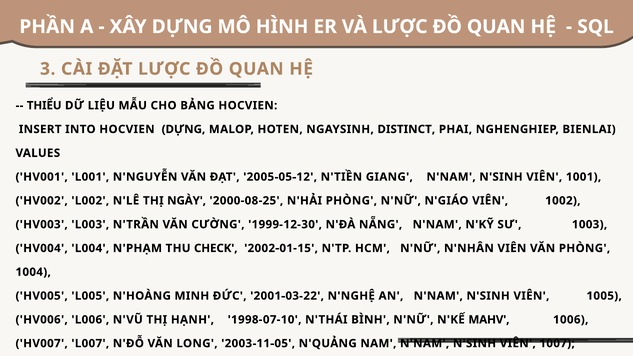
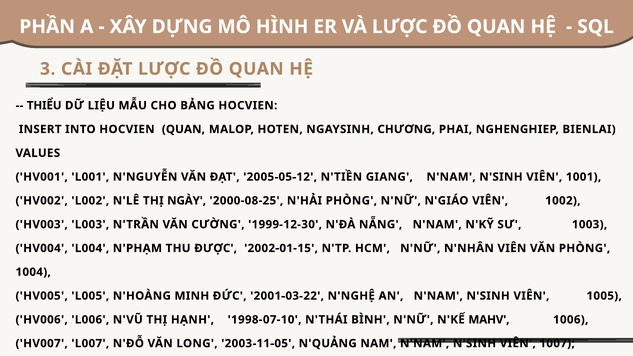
HOCVIEN DỰNG: DỰNG -> QUAN (183, 129)
DISTINCT: DISTINCT -> CHƯƠNG (406, 129)
CHECK: CHECK -> ĐƯỢC (216, 248)
